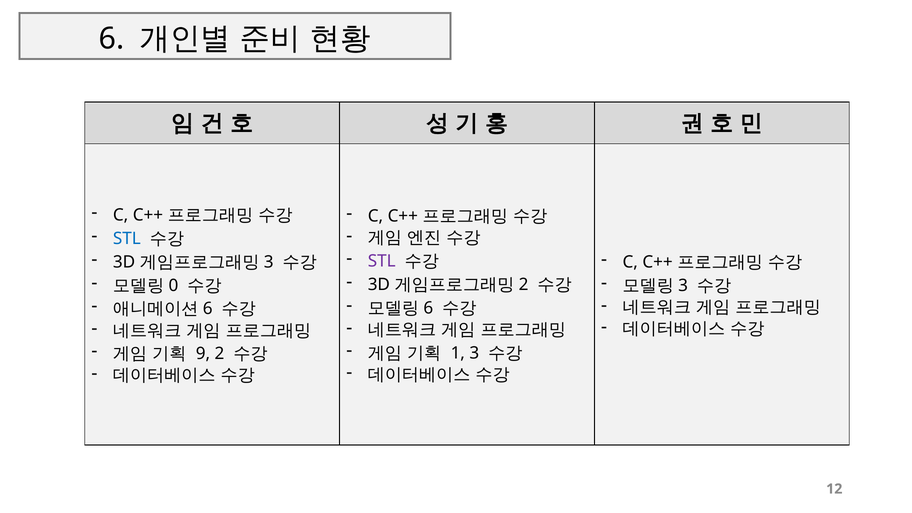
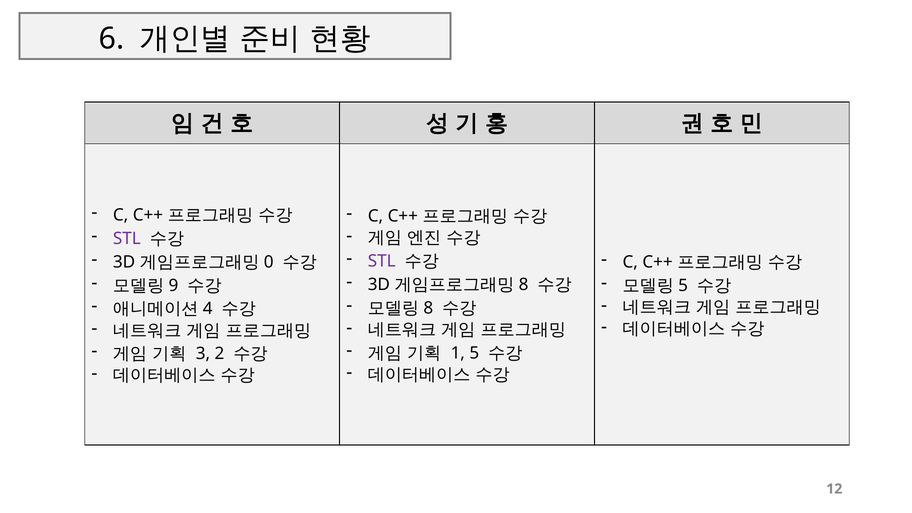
STL colour: blue -> purple (127, 239)
3: 3 -> 0 (269, 262)
2: 2 -> 8 (524, 285)
0: 0 -> 9 (173, 285)
3: 3 -> 5 (683, 285)
6: 6 -> 8 (428, 308)
6: 6 -> 4 (208, 309)
1 3: 3 -> 5 (474, 353)
9: 9 -> 3 (203, 354)
